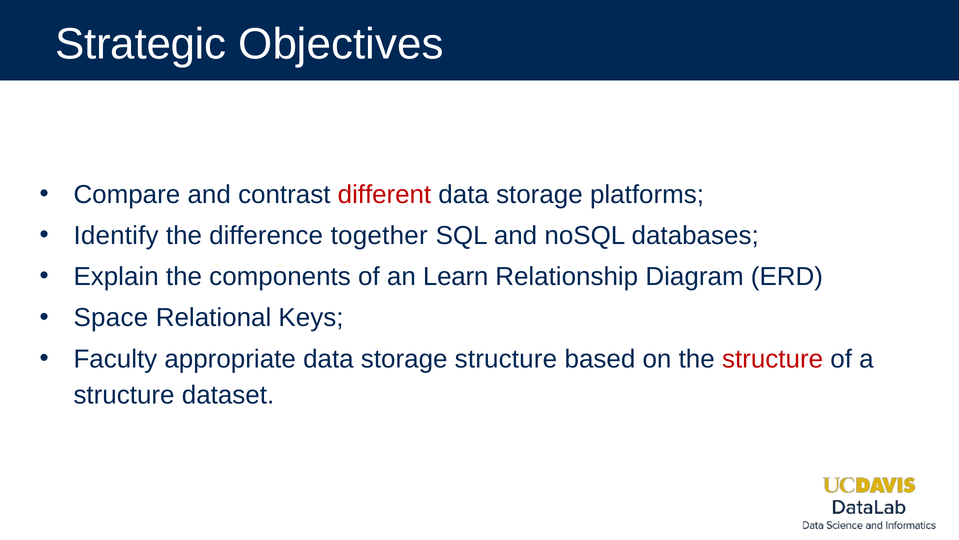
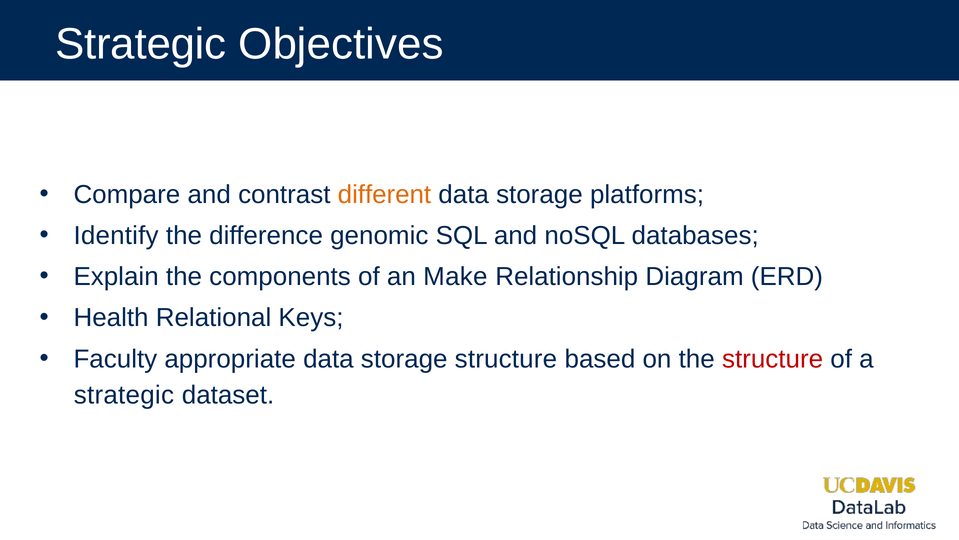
different colour: red -> orange (384, 194)
together: together -> genomic (379, 235)
Learn: Learn -> Make (455, 277)
Space: Space -> Health (111, 318)
structure: structure -> strategic (124, 395)
